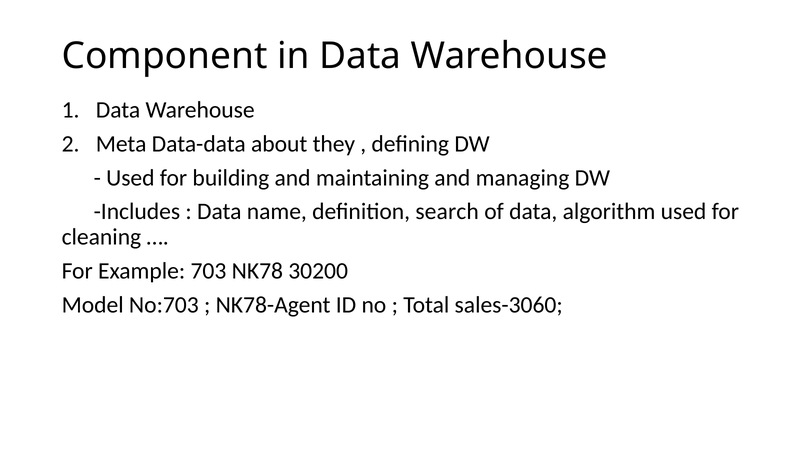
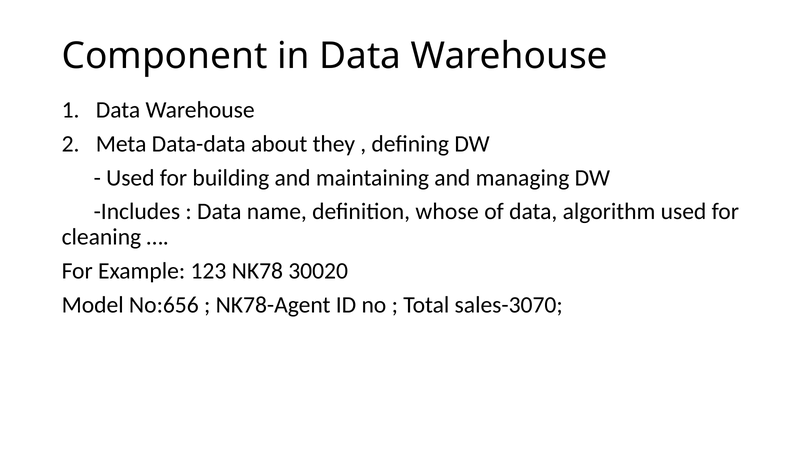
search: search -> whose (447, 212)
703: 703 -> 123 (208, 271)
30200: 30200 -> 30020 (318, 271)
No:703: No:703 -> No:656 (164, 305)
sales-3060: sales-3060 -> sales-3070 (509, 305)
